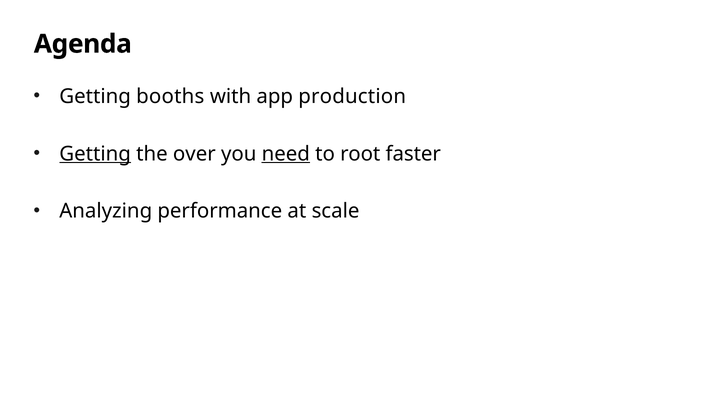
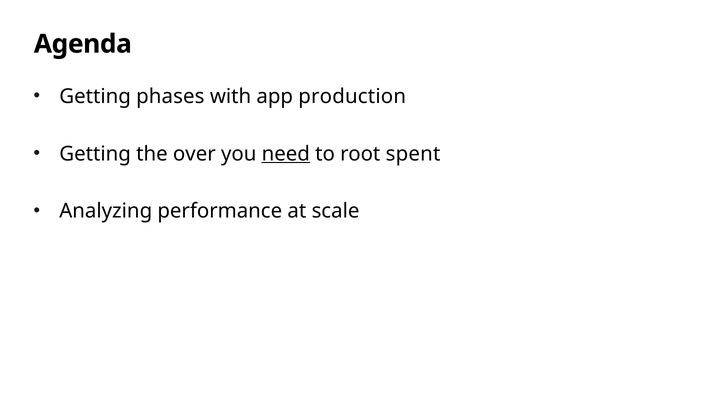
booths: booths -> phases (170, 96)
Getting underline: present -> none (95, 154)
faster: faster -> spent (413, 154)
